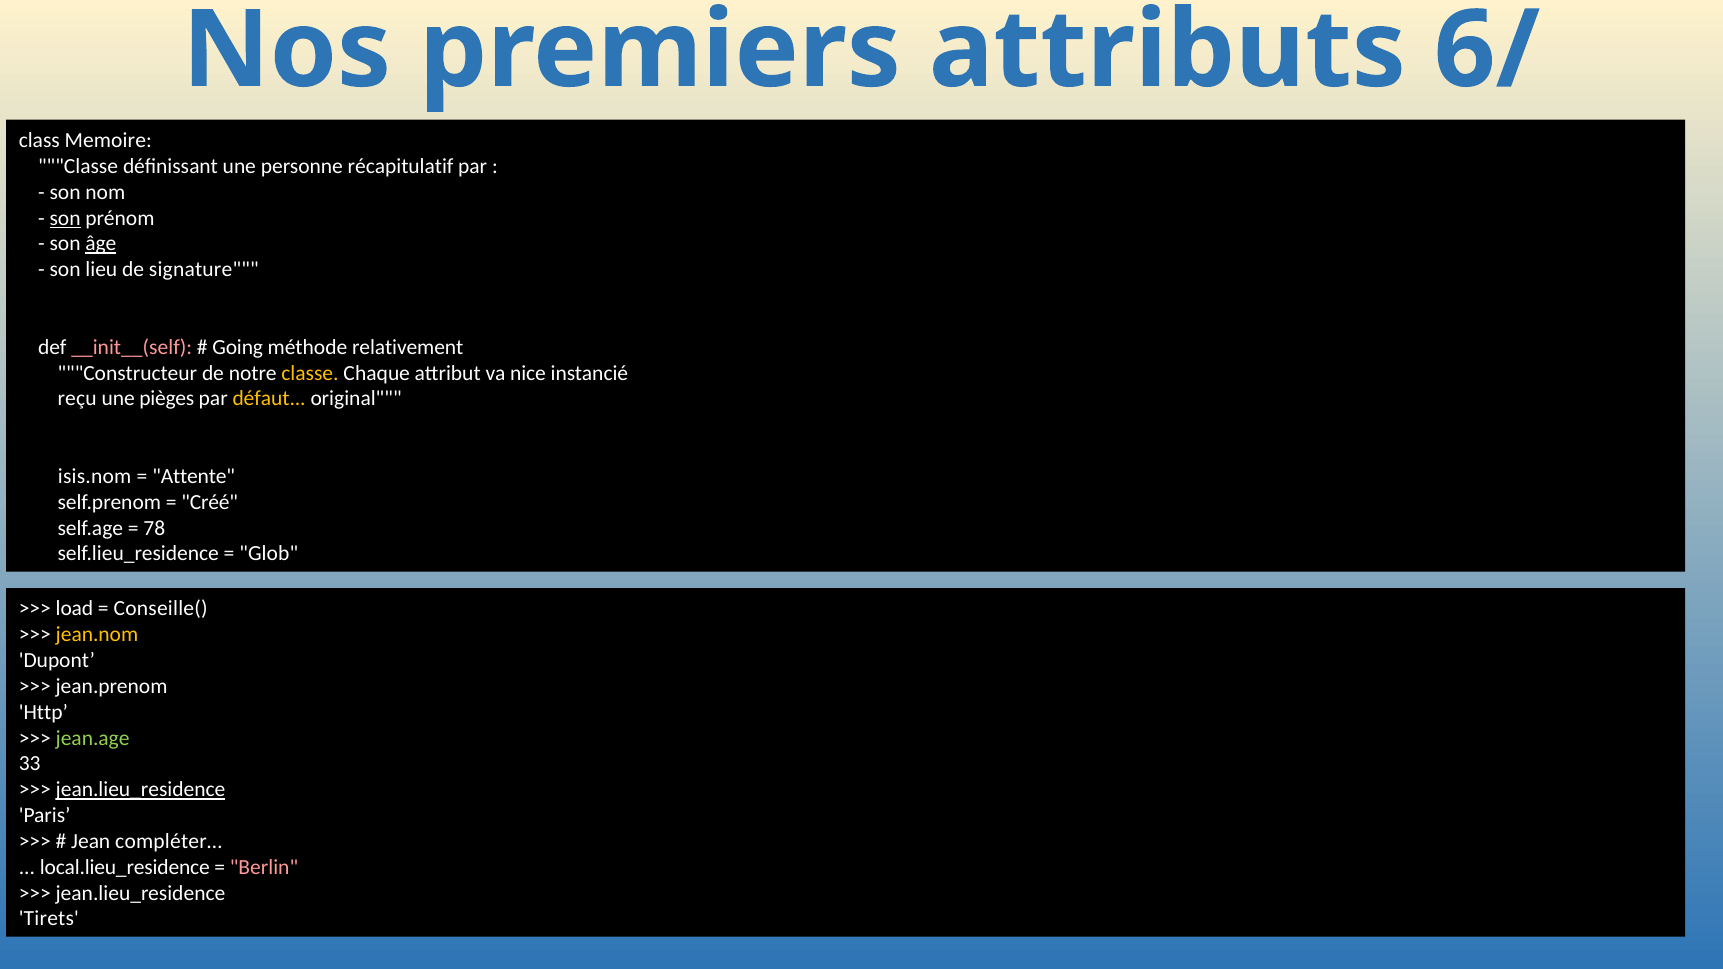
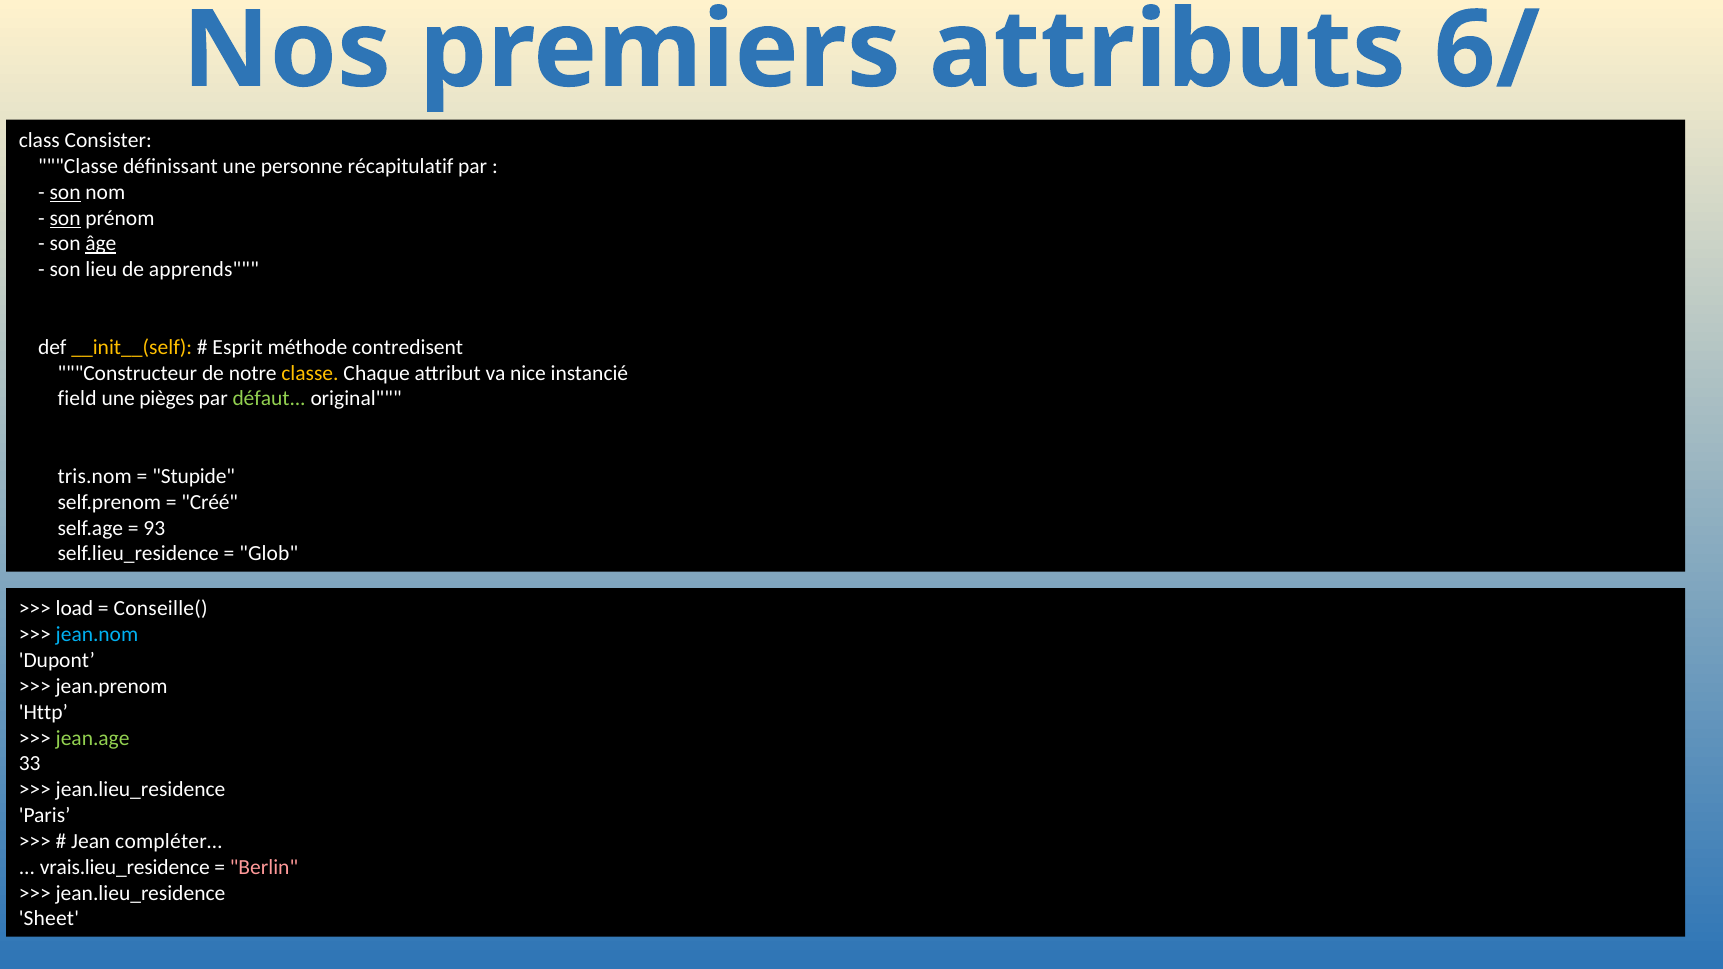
Memoire: Memoire -> Consister (108, 140)
son underline: none -> present (65, 192)
signature: signature -> apprends (204, 270)
__init__(self colour: pink -> yellow (132, 347)
Going: Going -> Esprit (238, 347)
relativement: relativement -> contredisent (408, 347)
reçu: reçu -> field (77, 399)
défaut colour: yellow -> light green (269, 399)
isis.nom: isis.nom -> tris.nom (95, 476)
Attente: Attente -> Stupide (194, 476)
78: 78 -> 93 (154, 528)
jean.nom colour: yellow -> light blue (97, 635)
jean.lieu_residence underline: present -> none (141, 790)
local.lieu_residence: local.lieu_residence -> vrais.lieu_residence (125, 867)
Tirets: Tirets -> Sheet (49, 919)
